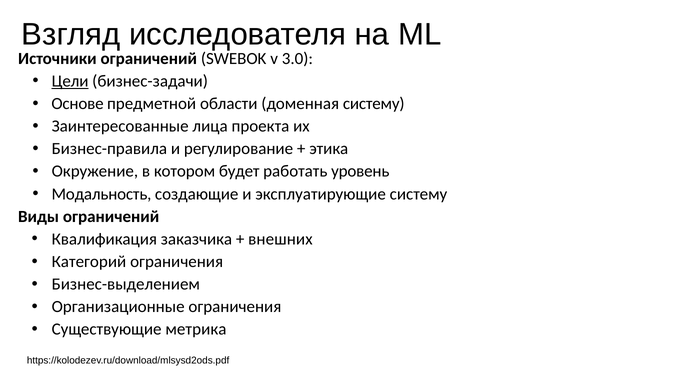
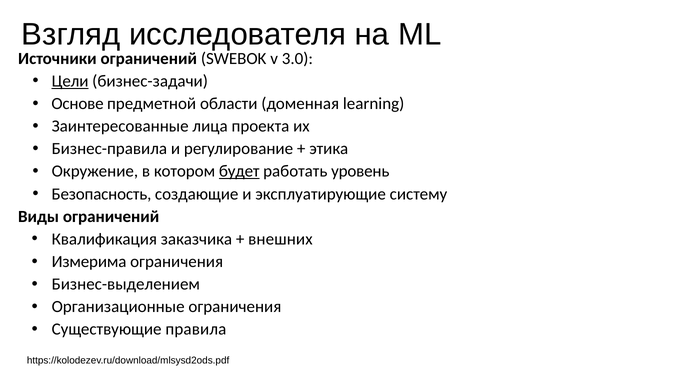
доменная систему: систему -> learning (374, 104)
будет underline: none -> present (239, 172)
Модальность: Модальность -> Безопасность (101, 194)
Категорий: Категорий -> Измерима (89, 262)
метрика: метрика -> правила (196, 330)
